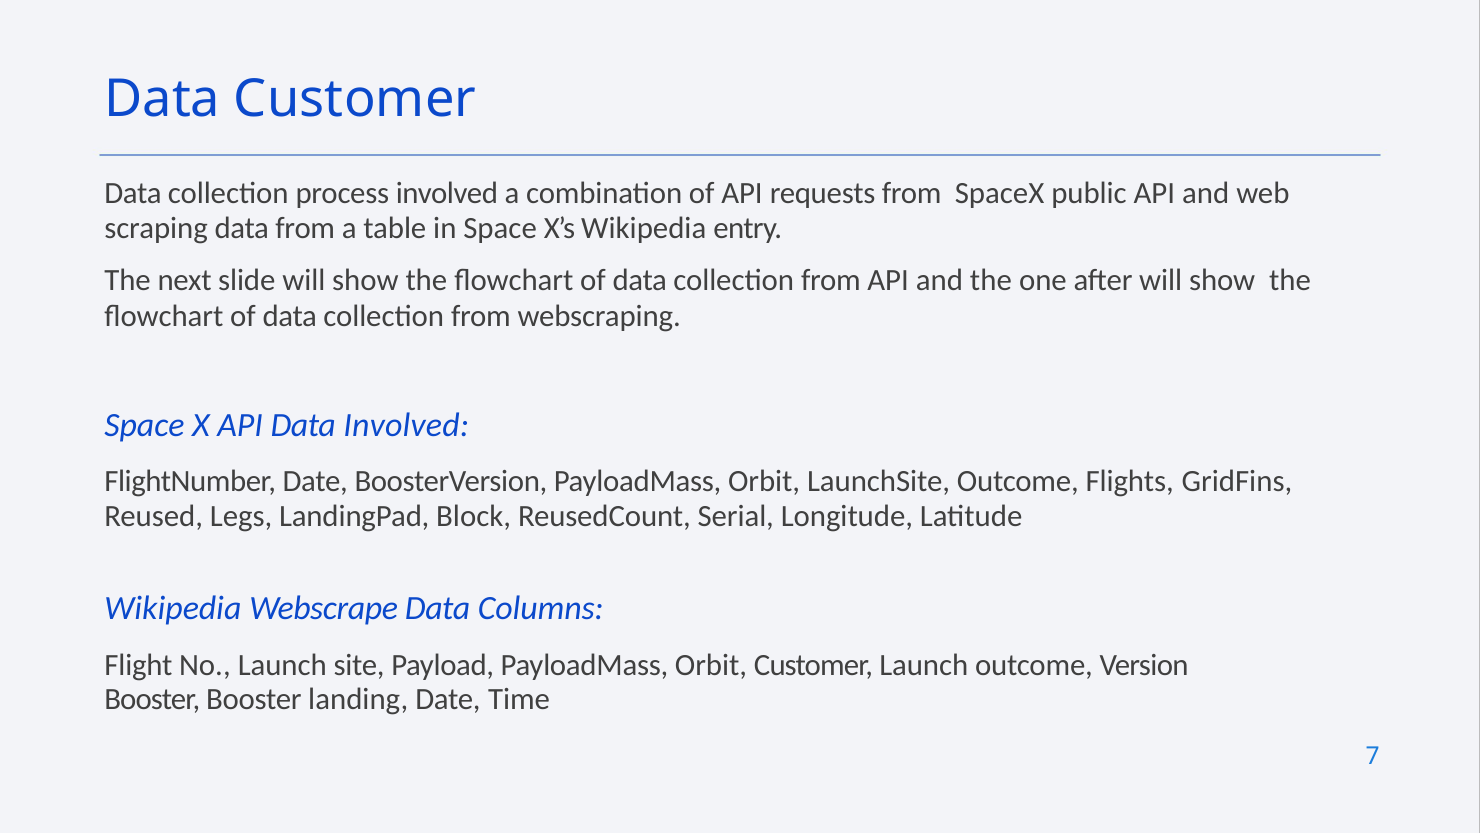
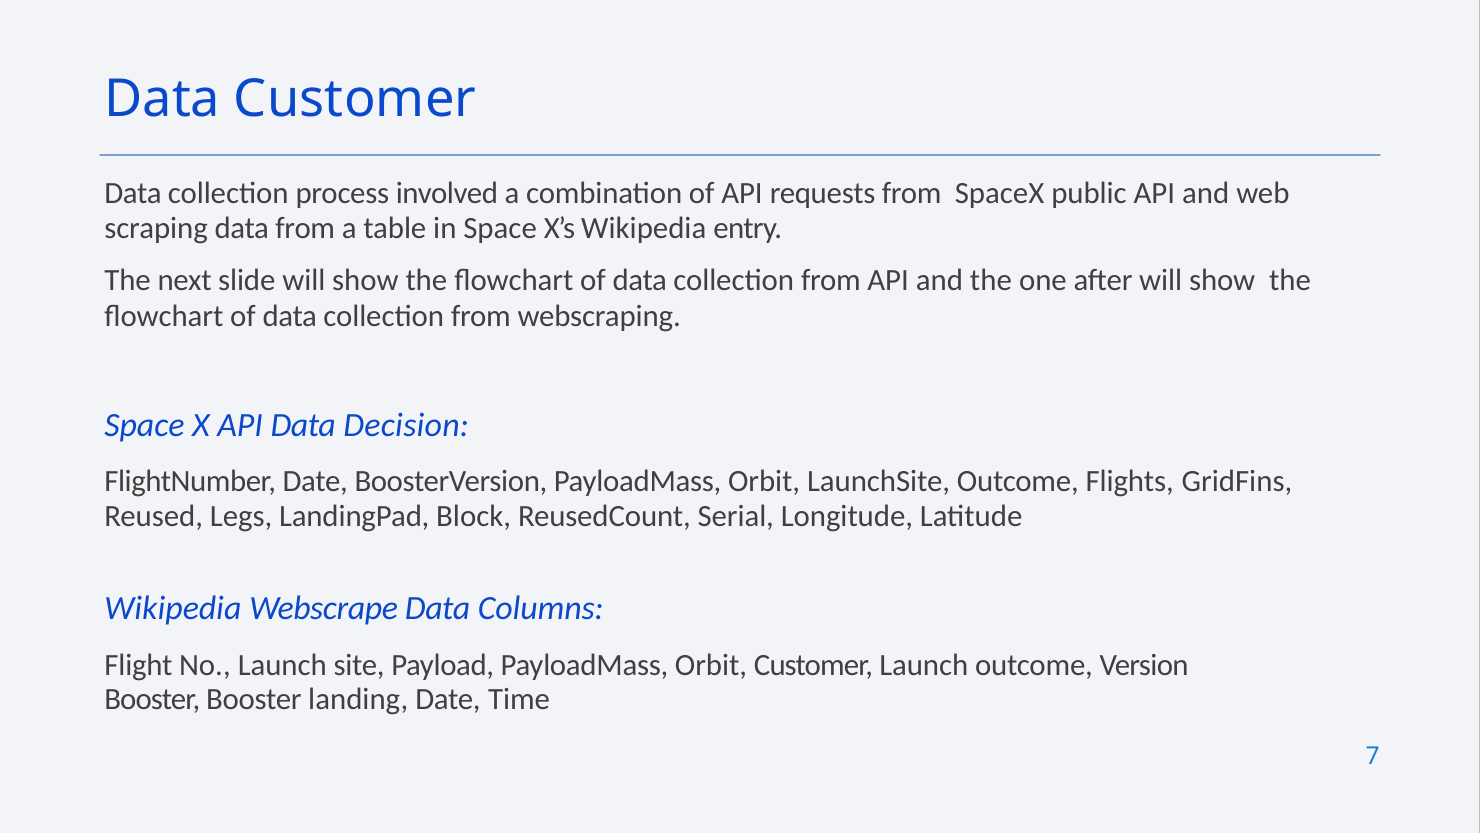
Data Involved: Involved -> Decision (406, 425)
